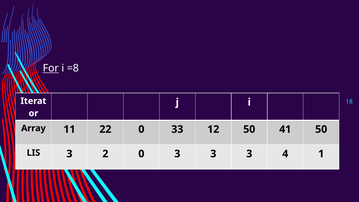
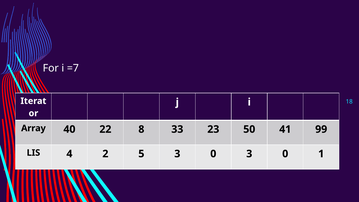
For underline: present -> none (51, 68)
=8: =8 -> =7 (73, 68)
11: 11 -> 40 (69, 129)
22 0: 0 -> 8 (141, 129)
12: 12 -> 23 (213, 129)
41 50: 50 -> 99 (321, 129)
LIS 3: 3 -> 4 (69, 154)
2 0: 0 -> 5 (141, 154)
3: 3 -> 0 (213, 154)
4: 4 -> 0 (285, 154)
